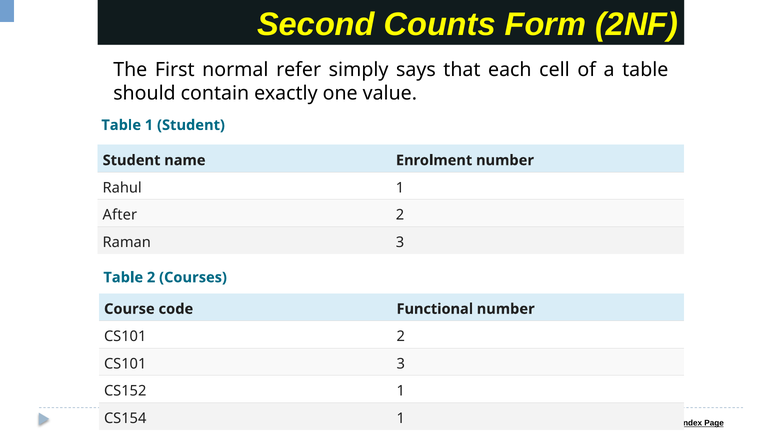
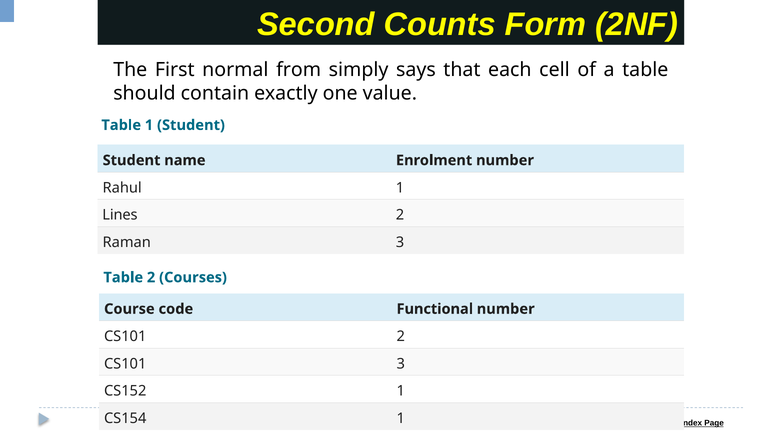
refer: refer -> from (299, 70)
After: After -> Lines (120, 215)
